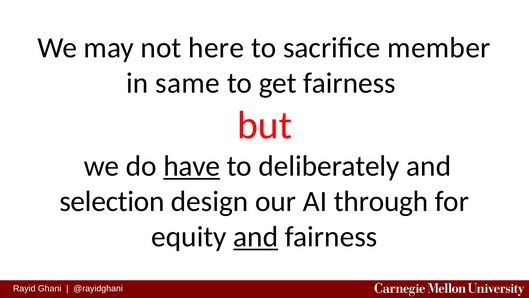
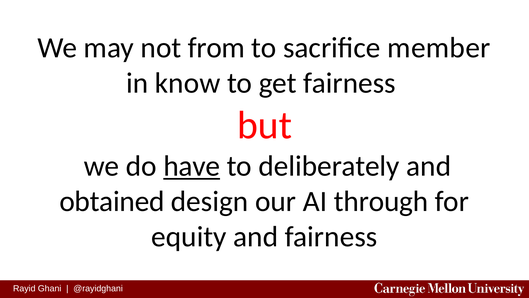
here: here -> from (216, 48)
same: same -> know (188, 83)
selection: selection -> obtained (112, 201)
and underline: present -> none (256, 237)
